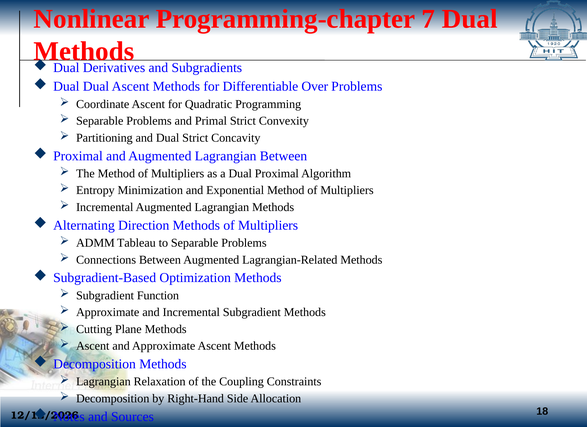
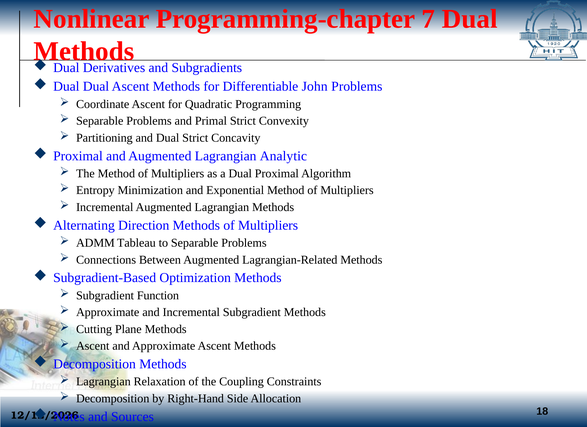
Over: Over -> John (315, 87)
Lagrangian Between: Between -> Analytic (283, 156)
